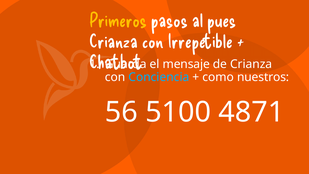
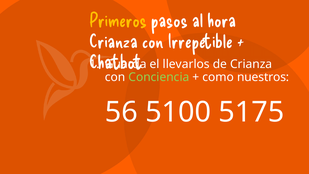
pues: pues -> hora (222, 21)
mensaje: mensaje -> llevarlos (186, 64)
Conciencia colour: light blue -> light green (159, 77)
4871: 4871 -> 5175 (251, 112)
